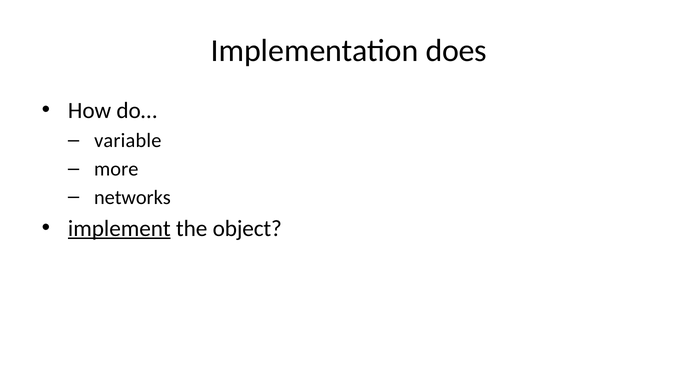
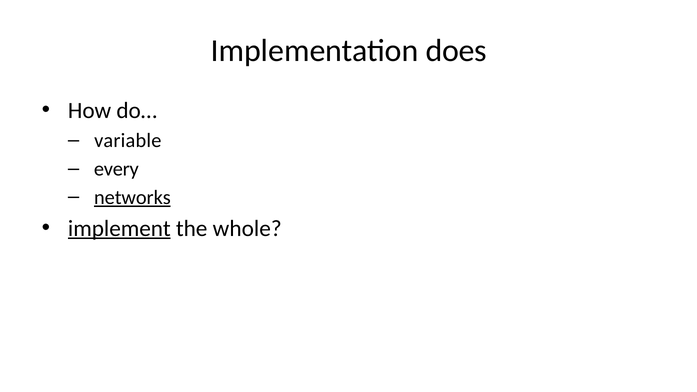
more: more -> every (116, 169)
networks underline: none -> present (132, 197)
object: object -> whole (247, 228)
